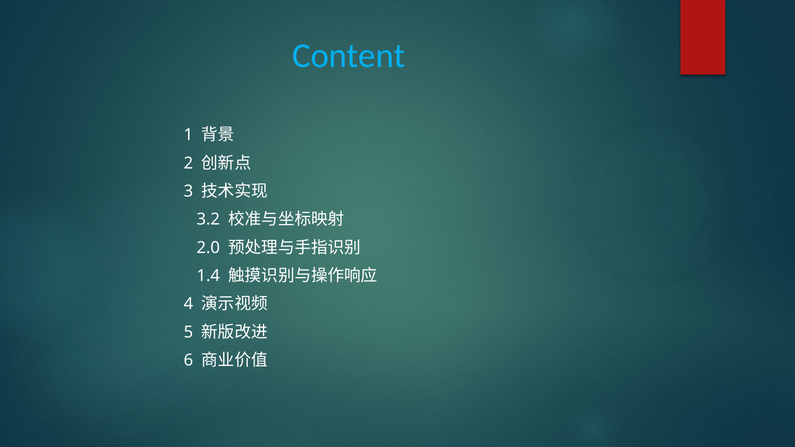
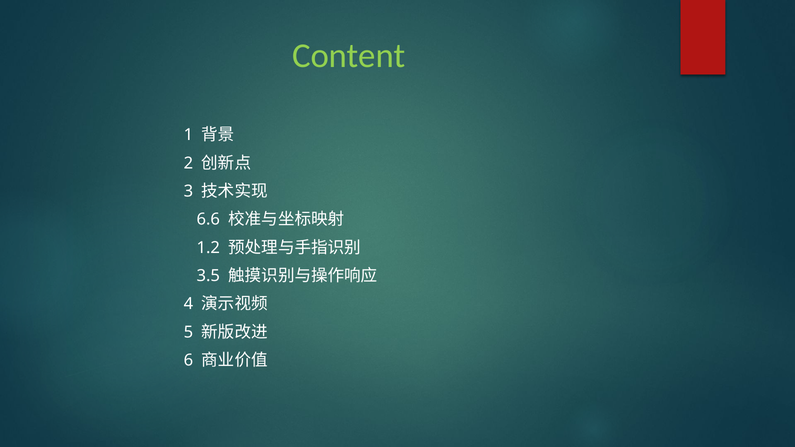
Content colour: light blue -> light green (349, 56)
3.2: 3.2 -> 6.6 (208, 220)
2.0: 2.0 -> 1.2 (208, 248)
1.4: 1.4 -> 3.5 (208, 276)
